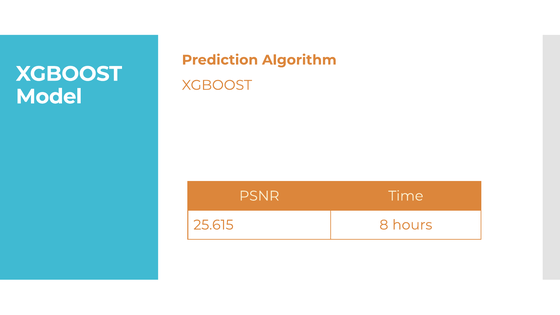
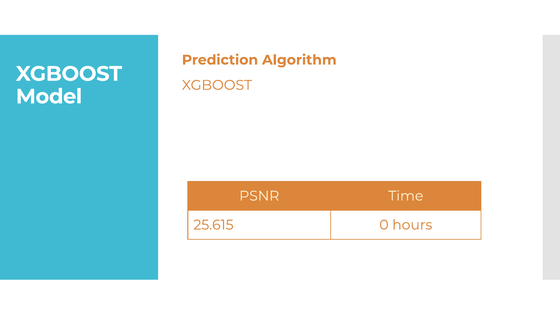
8: 8 -> 0 (384, 225)
